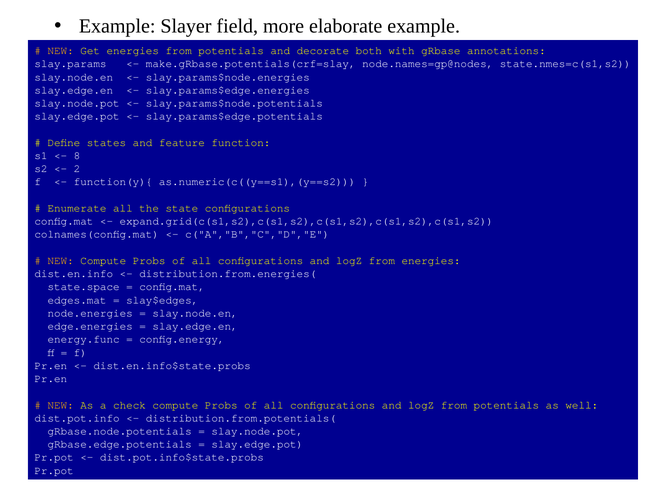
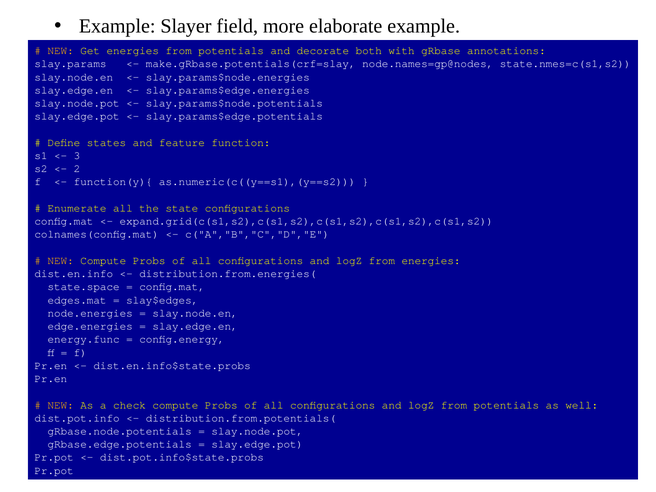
8: 8 -> 3 (77, 156)
